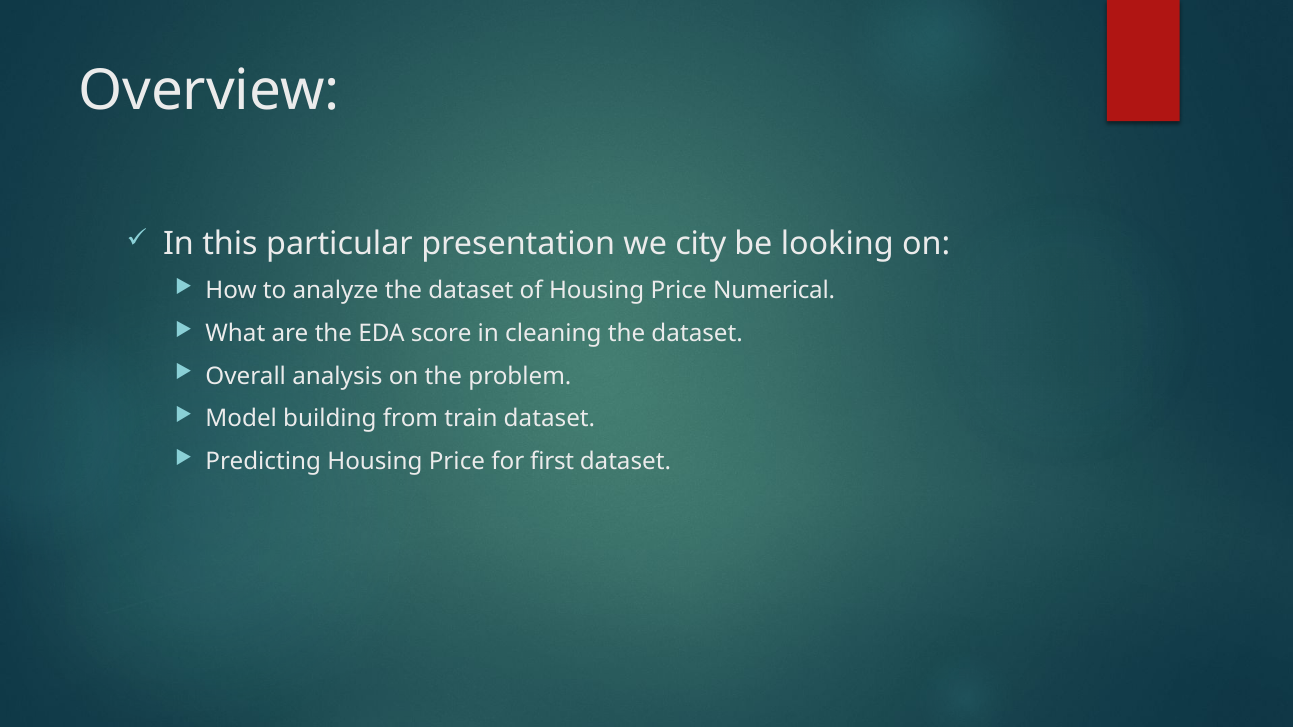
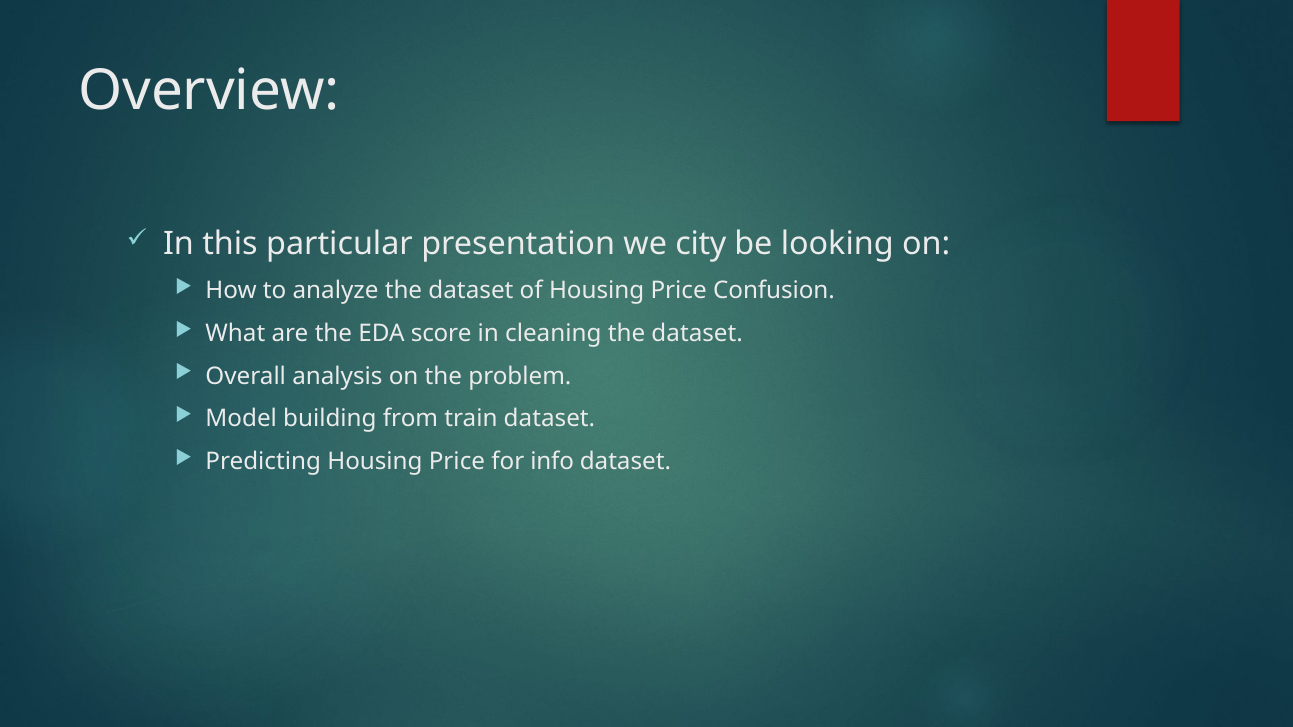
Numerical: Numerical -> Confusion (774, 291)
first: first -> info (552, 461)
